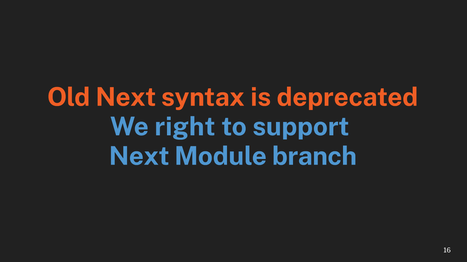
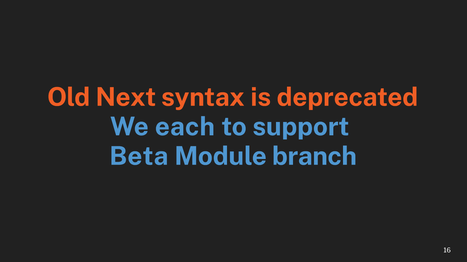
right: right -> each (185, 127)
Next: Next -> Beta (139, 157)
